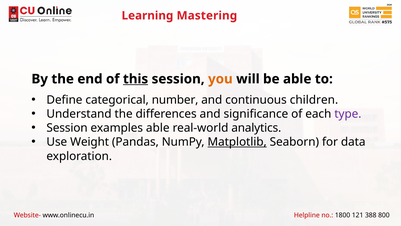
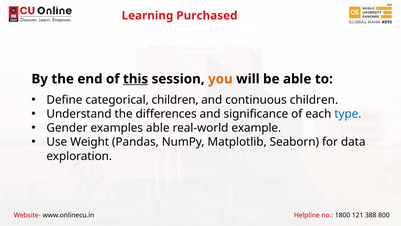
Mastering: Mastering -> Purchased (207, 16)
categorical number: number -> children (175, 100)
type colour: purple -> blue (348, 114)
Session: Session -> Gender (67, 128)
analytics: analytics -> example (256, 128)
Matplotlib underline: present -> none (237, 142)
